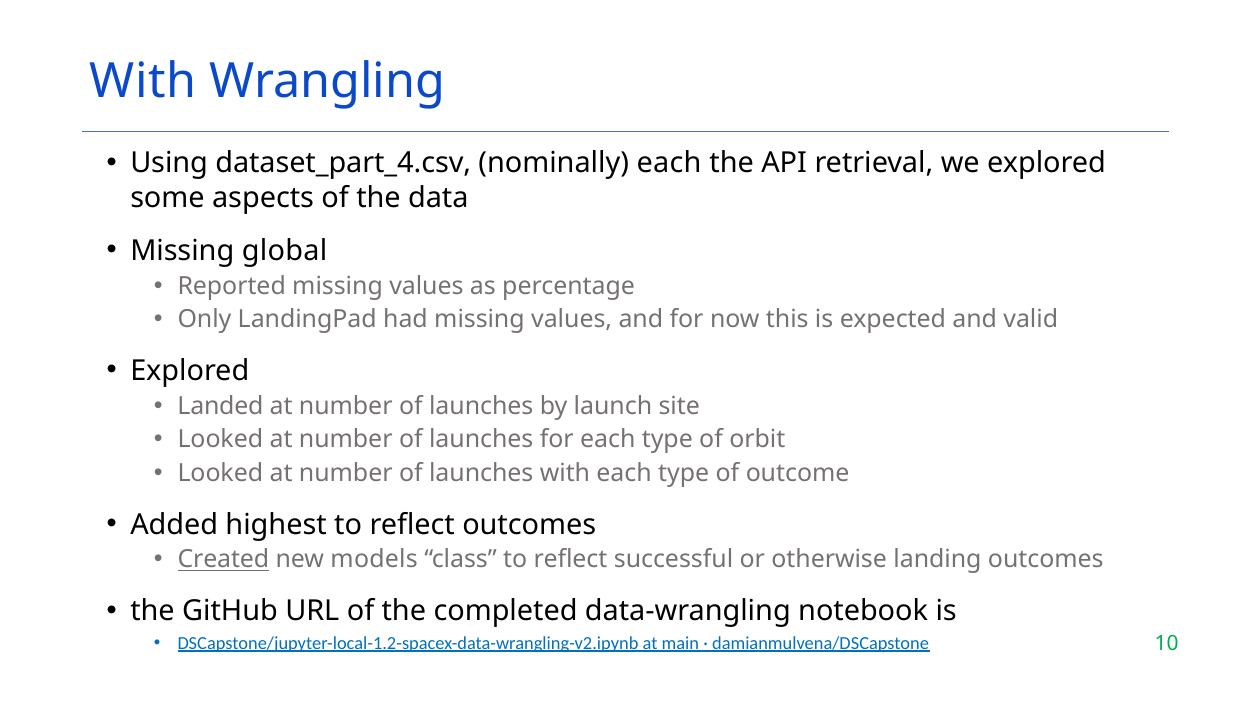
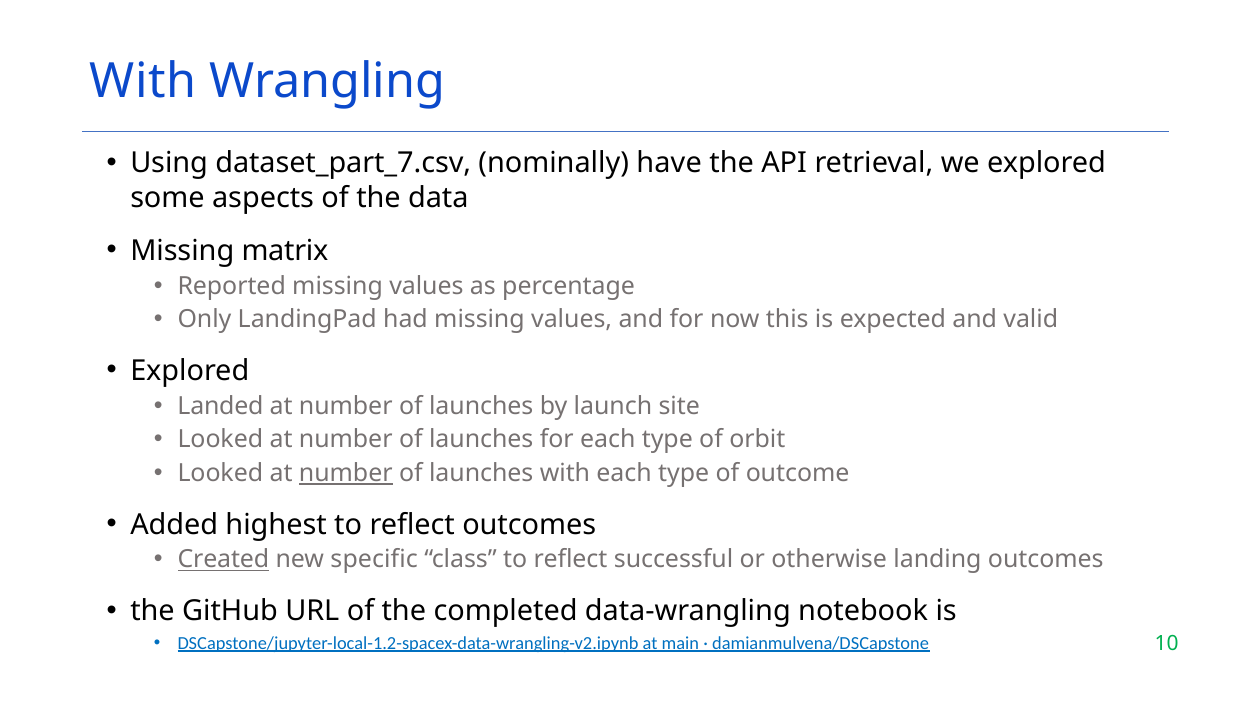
dataset_part_4.csv: dataset_part_4.csv -> dataset_part_7.csv (343, 163)
nominally each: each -> have (669, 163)
global: global -> matrix (285, 251)
number underline: none -> present (346, 473)
models: models -> specific (374, 560)
